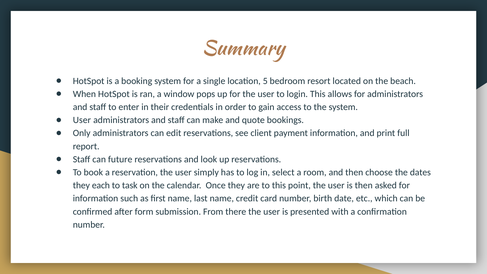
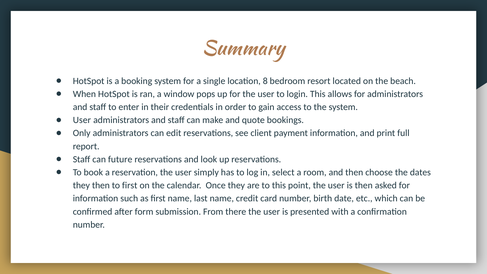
5: 5 -> 8 (265, 81)
they each: each -> then (101, 185)
to task: task -> first (130, 185)
